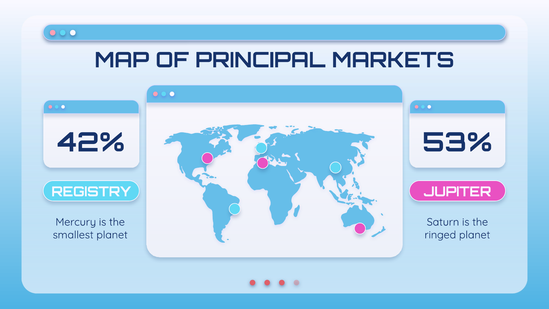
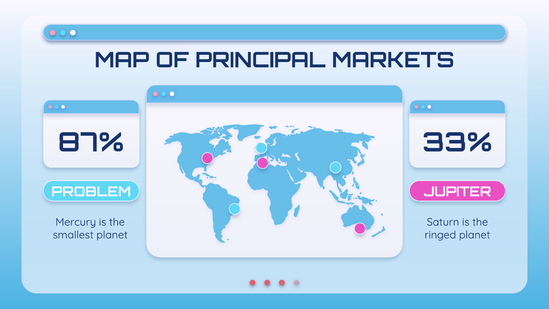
42%: 42% -> 87% (91, 143)
53%: 53% -> 33% (457, 143)
REGISTRY: REGISTRY -> PROBLEM (91, 192)
